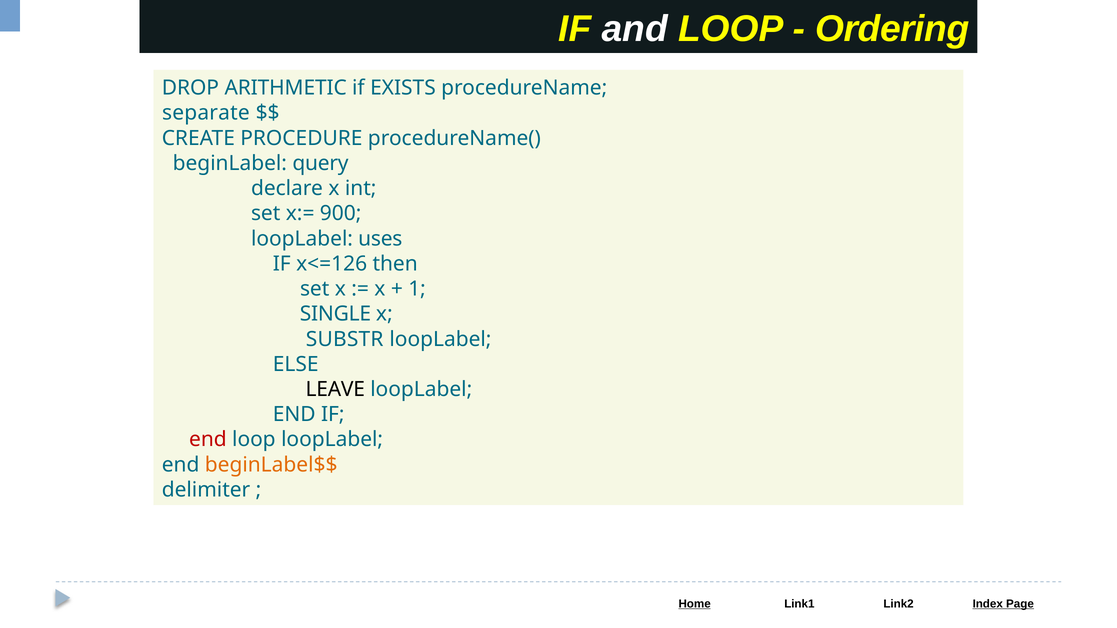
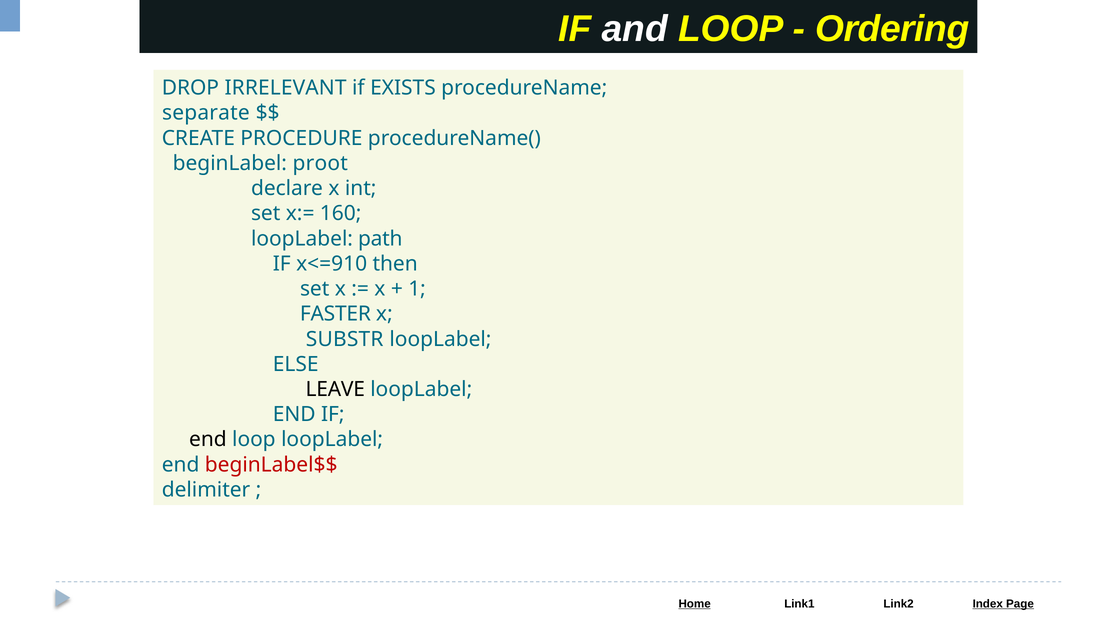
ARITHMETIC: ARITHMETIC -> IRRELEVANT (286, 88)
query: query -> proot (320, 163)
900: 900 -> 160 (341, 214)
uses: uses -> path (380, 239)
x<=126: x<=126 -> x<=910 (332, 264)
SINGLE: SINGLE -> FASTER (335, 314)
end colour: red -> black (208, 440)
beginLabel$$ colour: orange -> red (271, 465)
